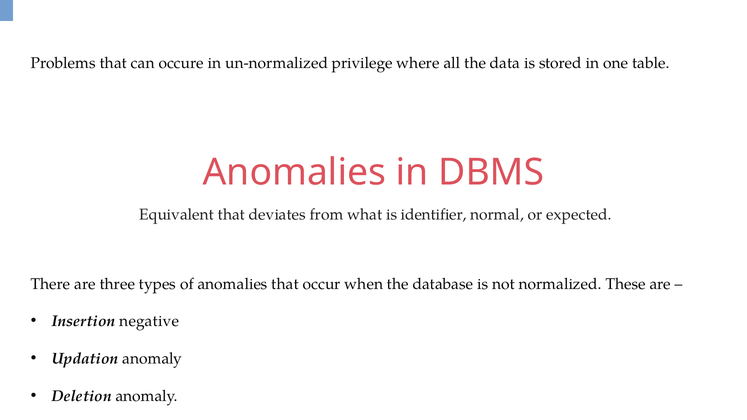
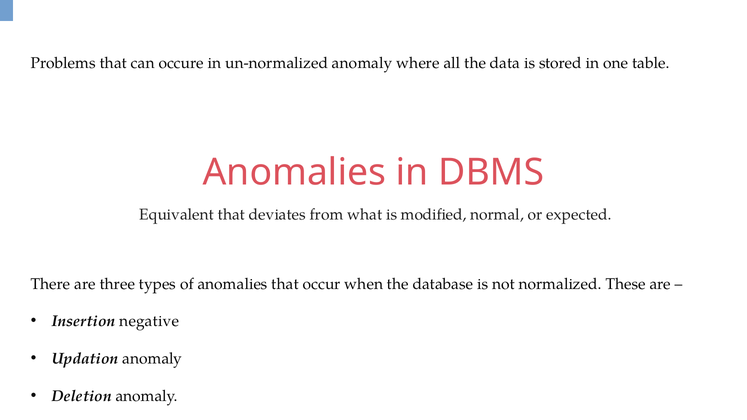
un-normalized privilege: privilege -> anomaly (362, 63)
identifier: identifier -> modified (434, 214)
